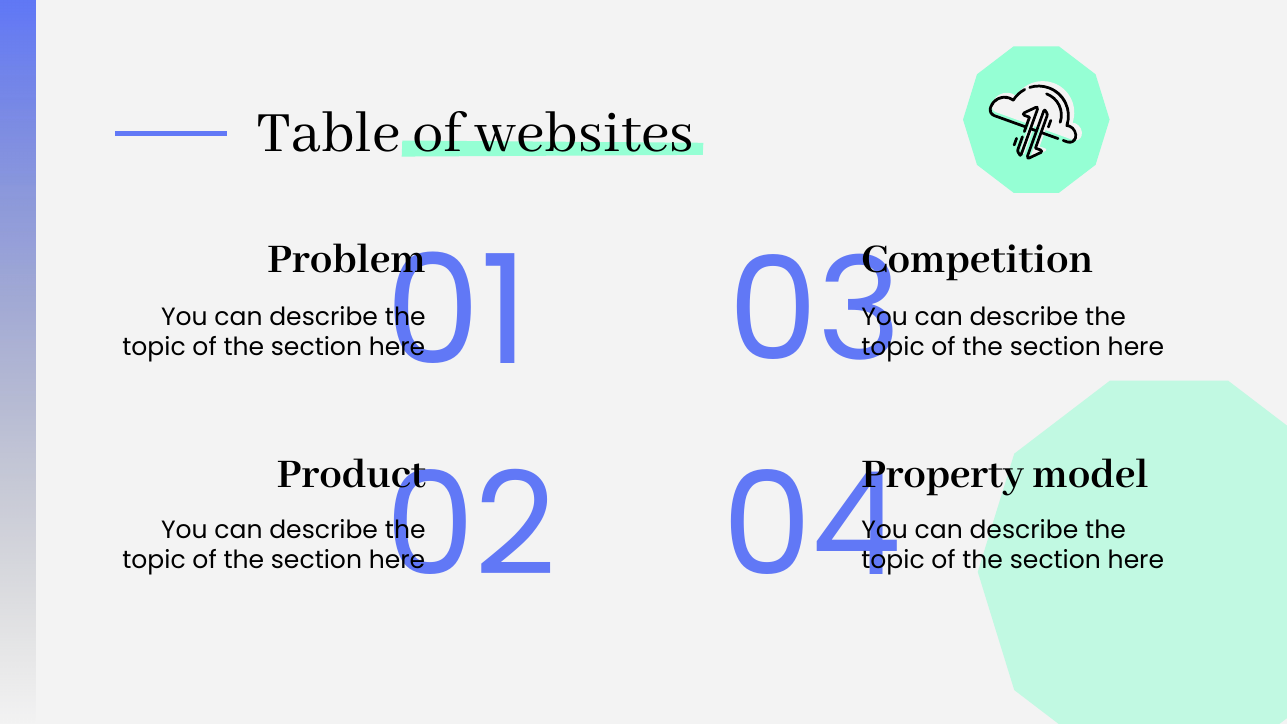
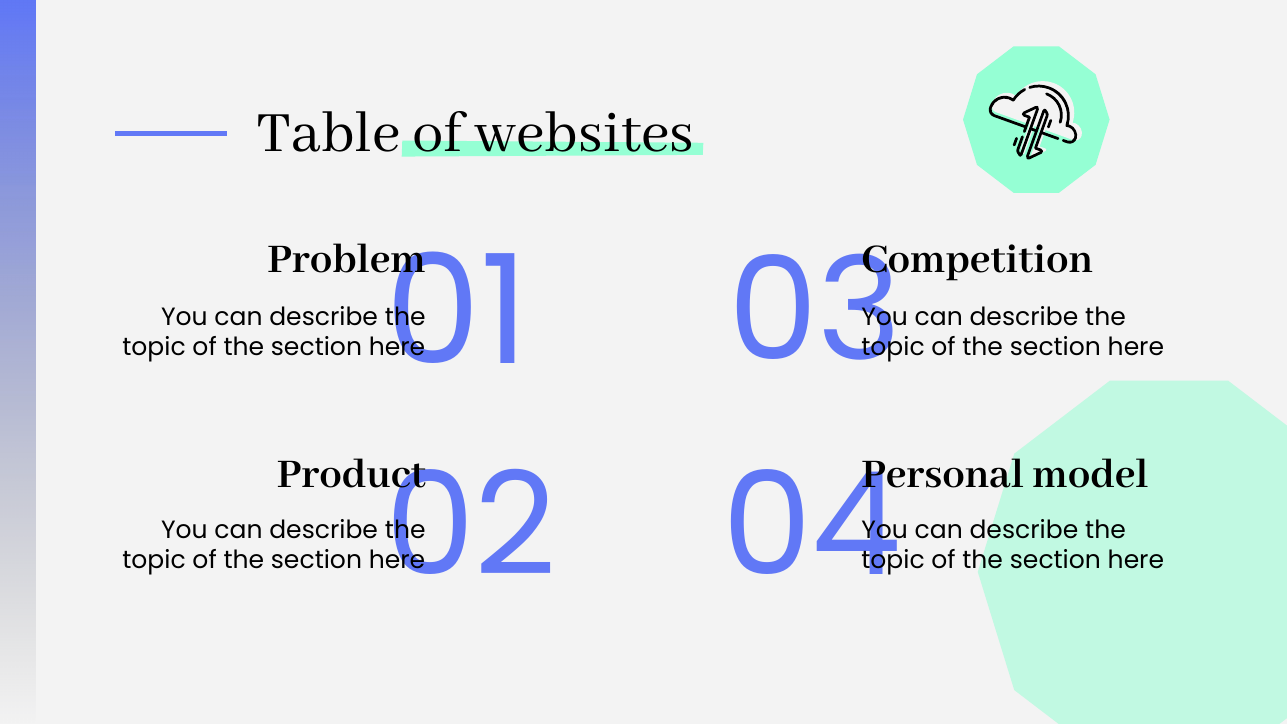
Property: Property -> Personal (943, 473)
